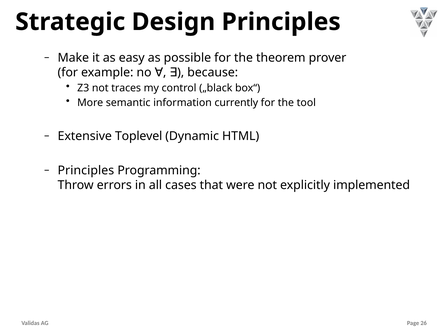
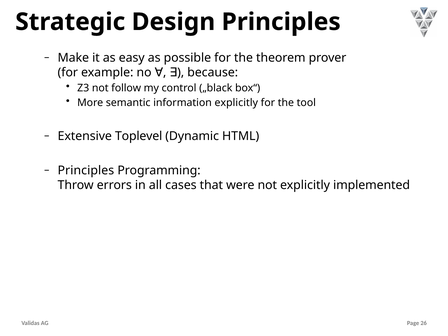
traces: traces -> follow (126, 88)
information currently: currently -> explicitly (236, 103)
